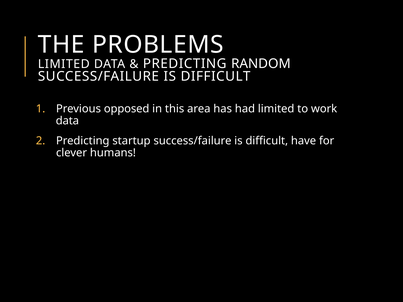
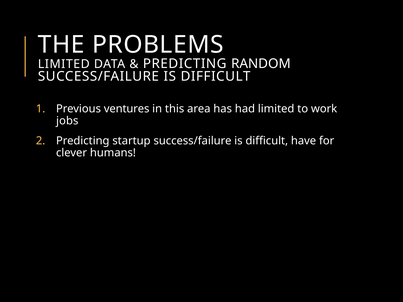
opposed: opposed -> ventures (127, 109)
data: data -> jobs (67, 121)
